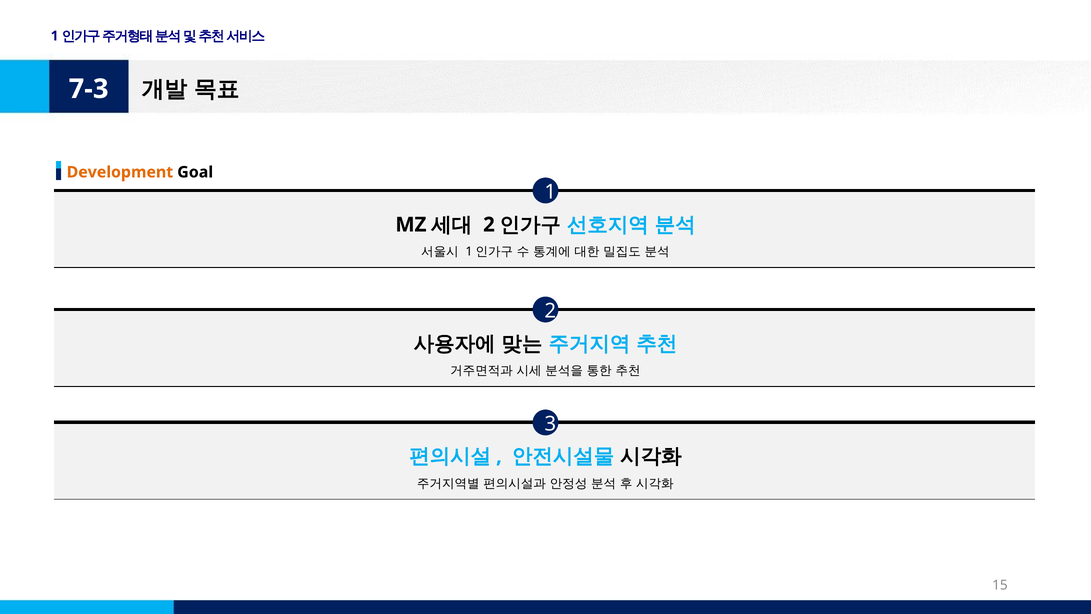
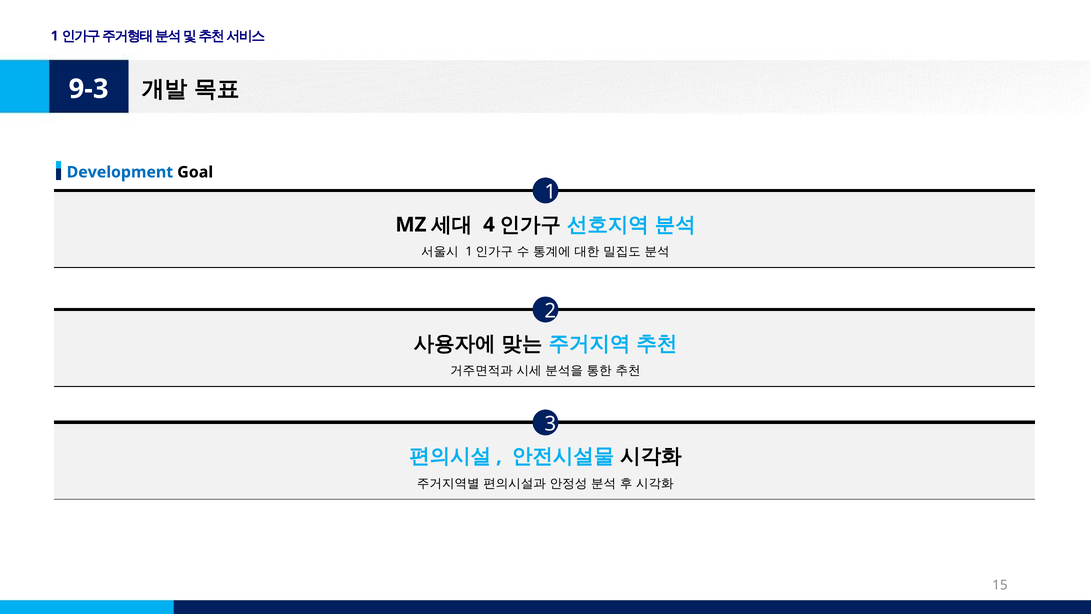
7-3: 7-3 -> 9-3 (89, 89)
Development colour: orange -> blue (120, 172)
2: 2 -> 4 (489, 225)
